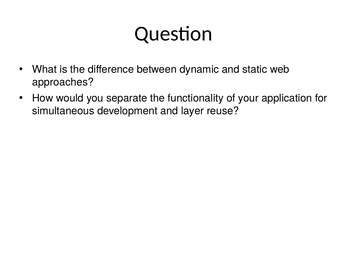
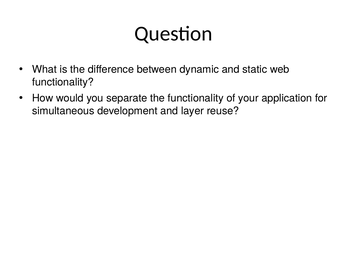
approaches: approaches -> functionality (63, 82)
